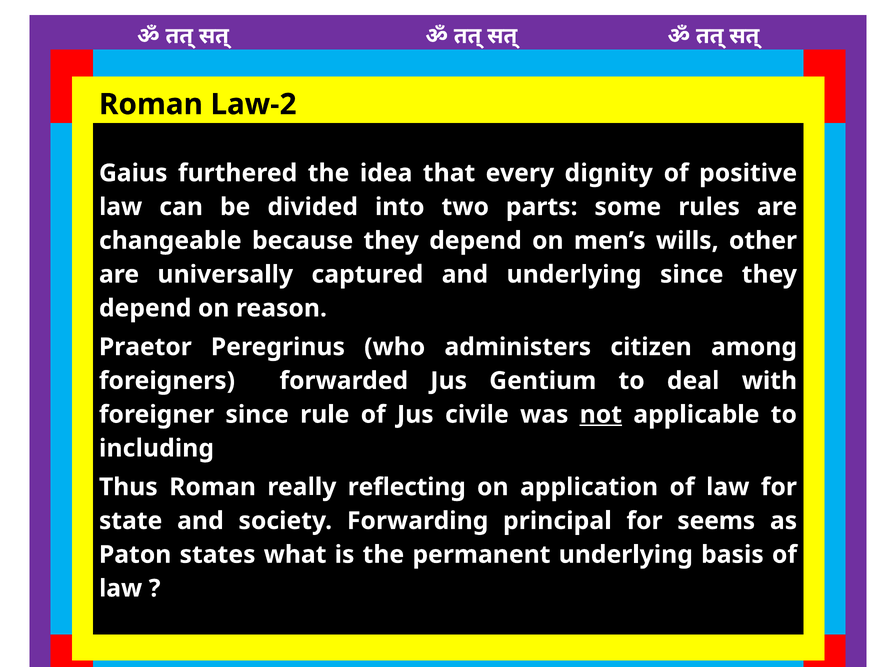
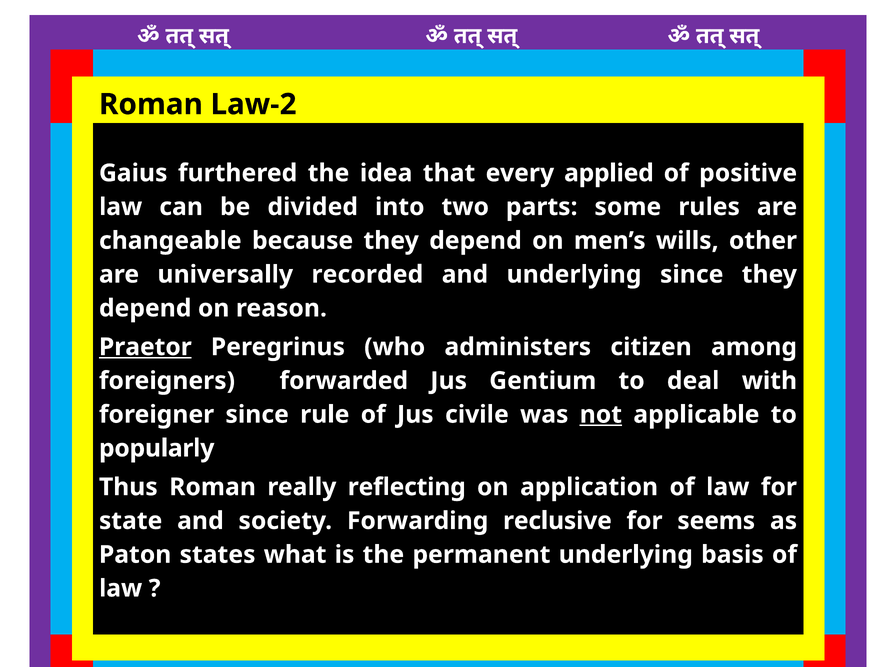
dignity: dignity -> applied (609, 173)
captured: captured -> recorded (367, 274)
Praetor underline: none -> present (145, 347)
including: including -> popularly (157, 448)
principal: principal -> reclusive (557, 521)
